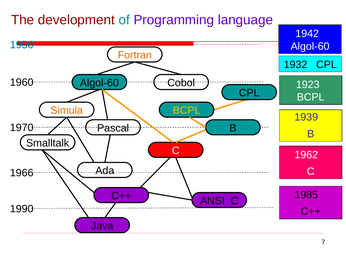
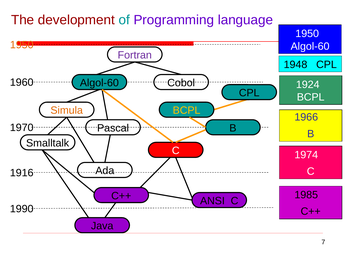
1942: 1942 -> 1950 (307, 34)
1950 colour: blue -> orange (22, 45)
Fortran colour: orange -> purple (135, 55)
1932: 1932 -> 1948 (296, 65)
1923: 1923 -> 1924 (308, 85)
1939: 1939 -> 1966 (306, 117)
1962: 1962 -> 1974 (306, 155)
1966: 1966 -> 1916 (22, 173)
